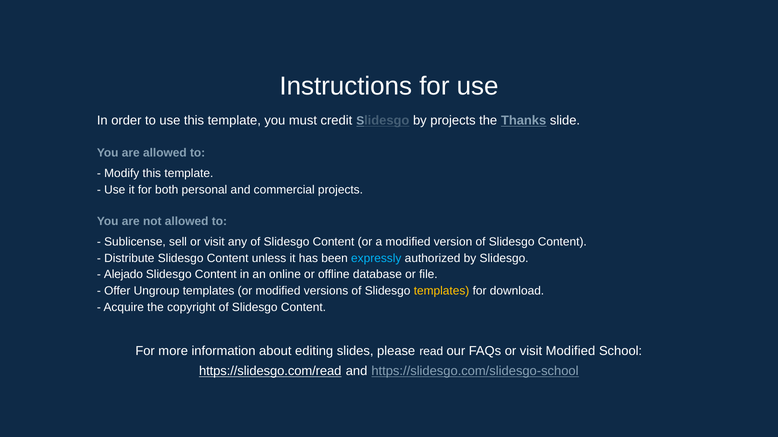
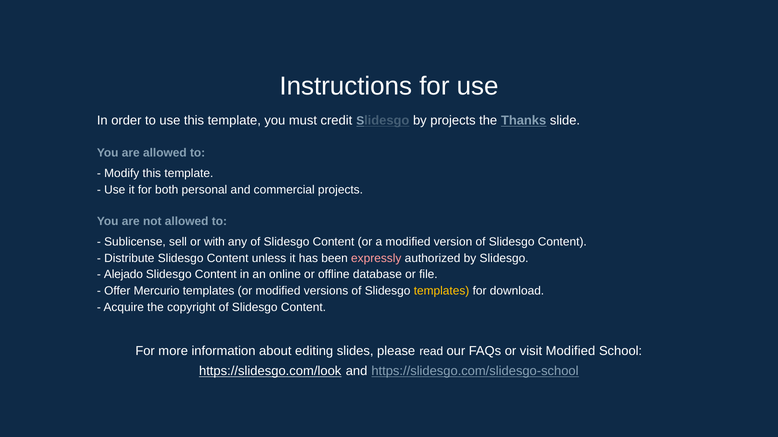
sell or visit: visit -> with (214, 242)
expressly colour: light blue -> pink (376, 259)
Ungroup: Ungroup -> Mercurio (157, 291)
https://slidesgo.com/read: https://slidesgo.com/read -> https://slidesgo.com/look (270, 372)
